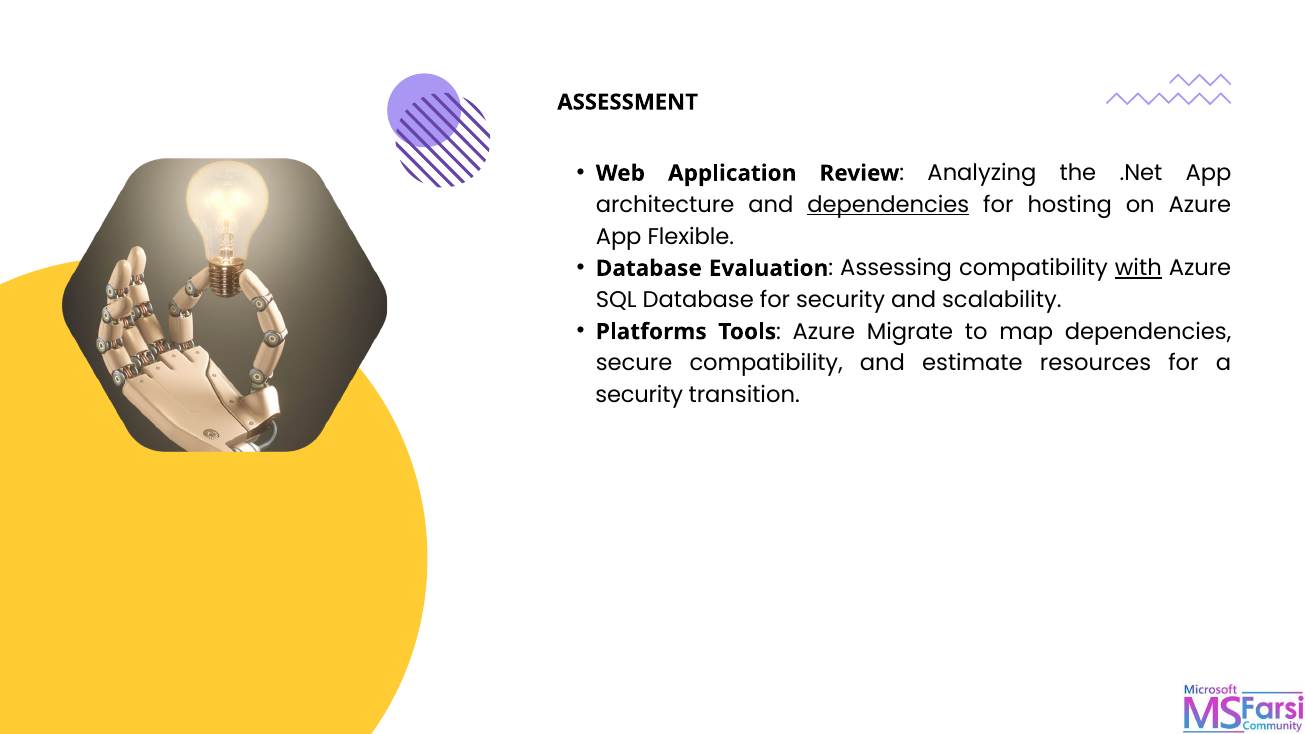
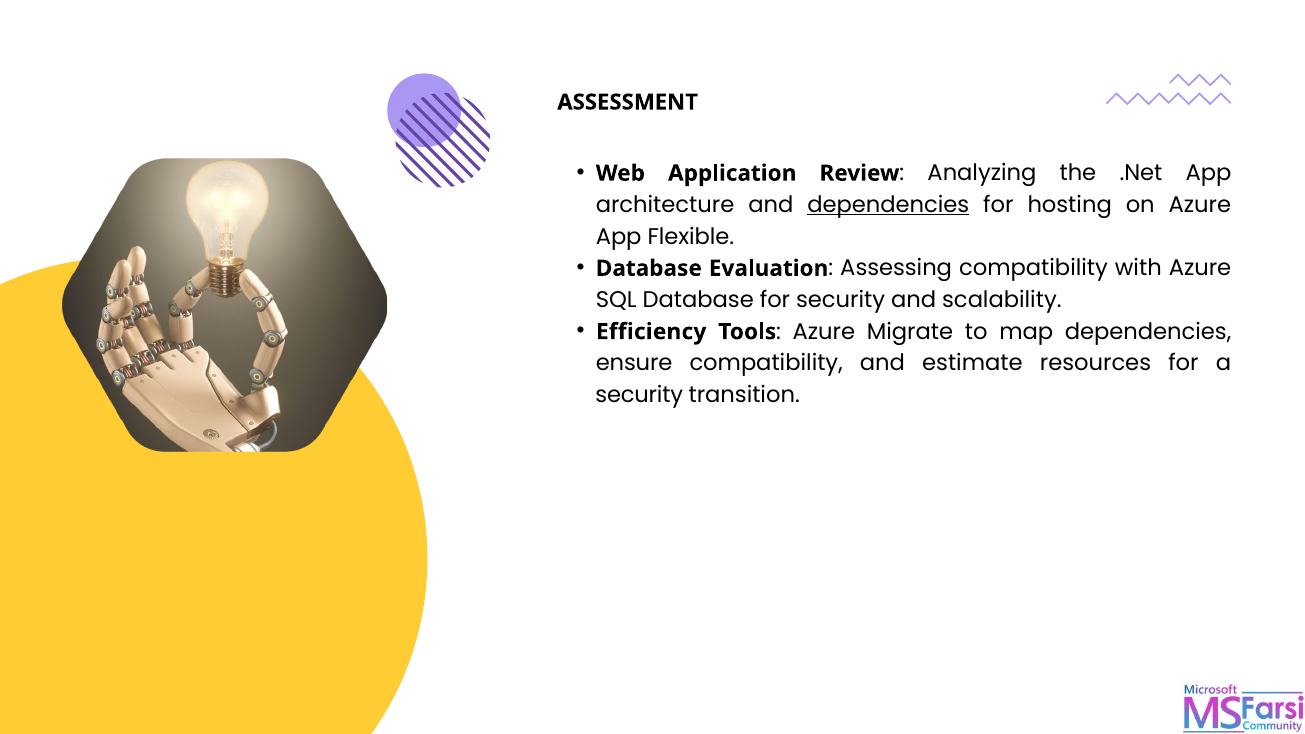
with underline: present -> none (1138, 268)
Platforms: Platforms -> Efficiency (651, 332)
secure: secure -> ensure (634, 363)
